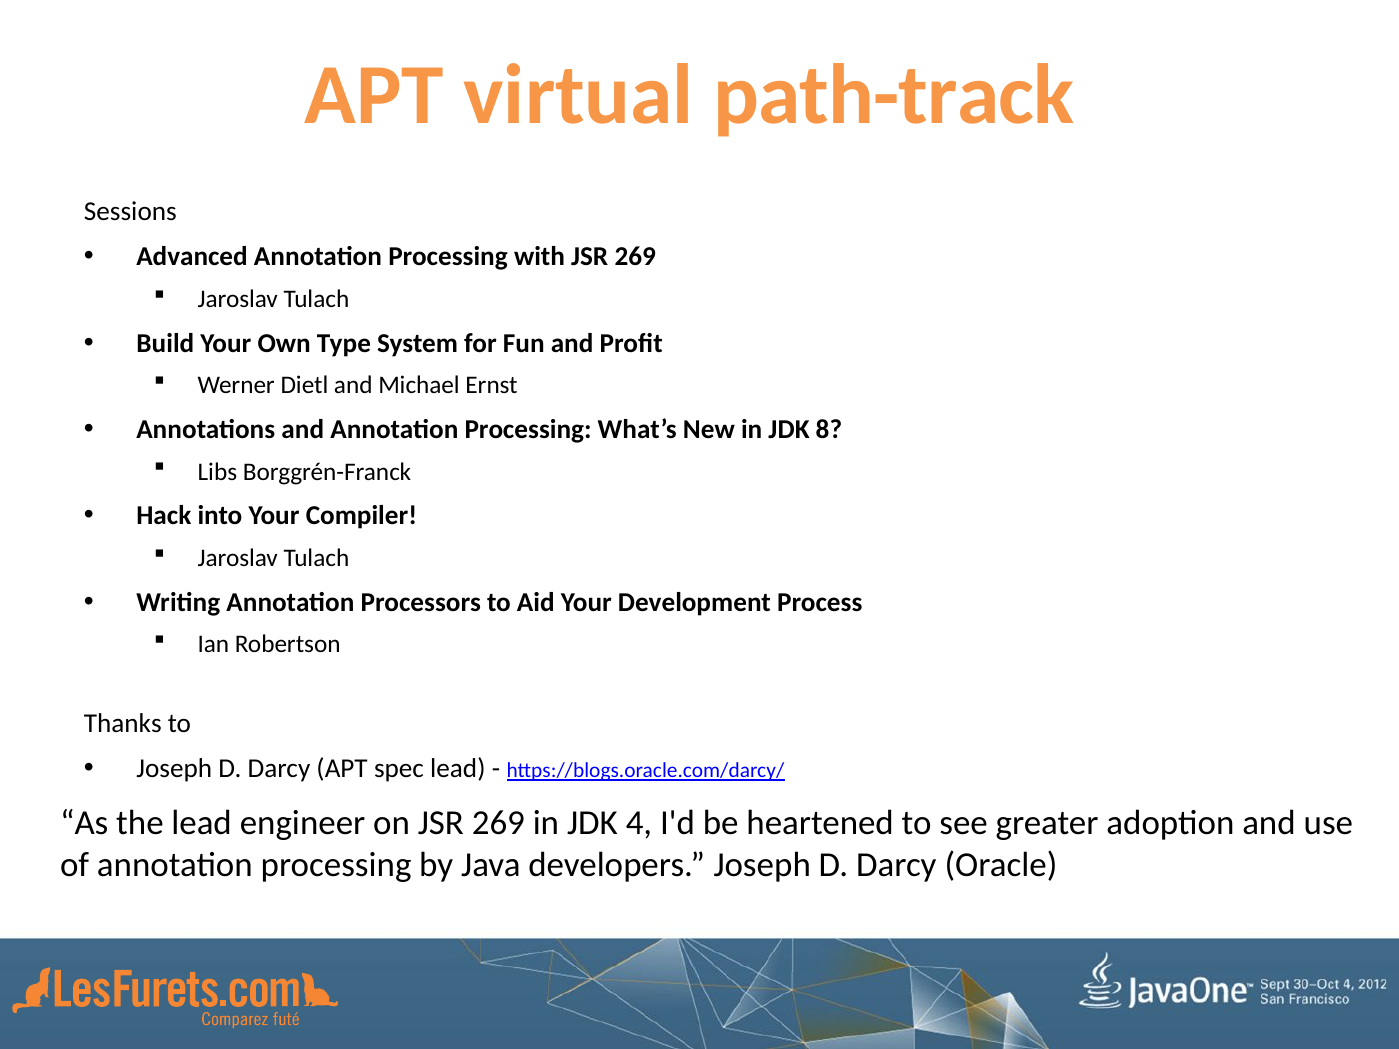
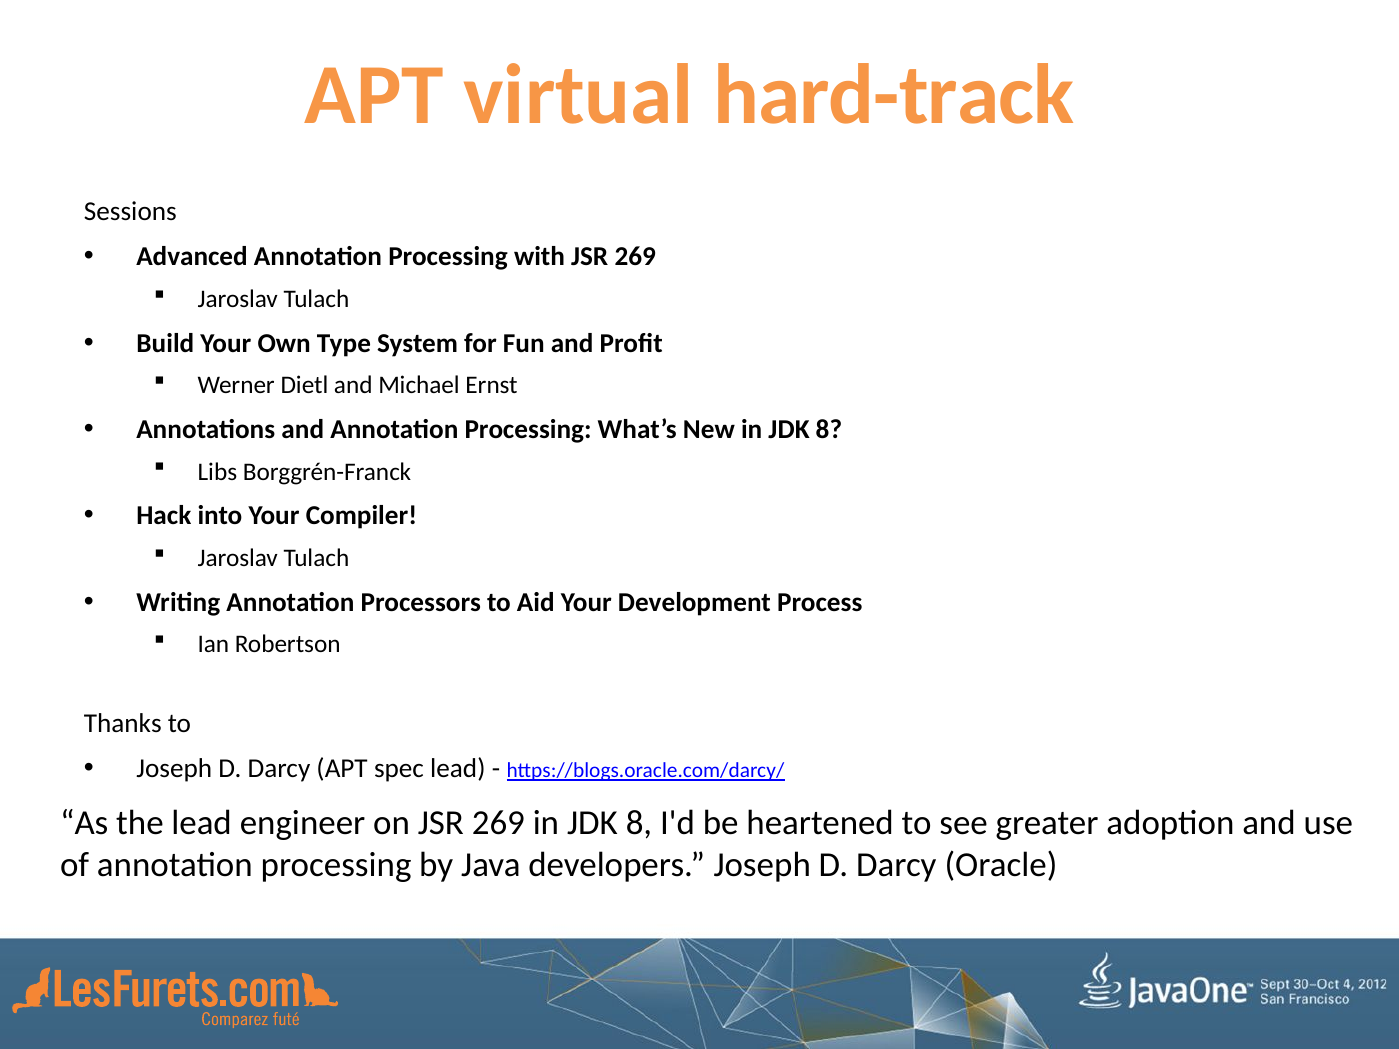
path-track: path-track -> hard-track (894, 95)
269 in JDK 4: 4 -> 8 (639, 823)
